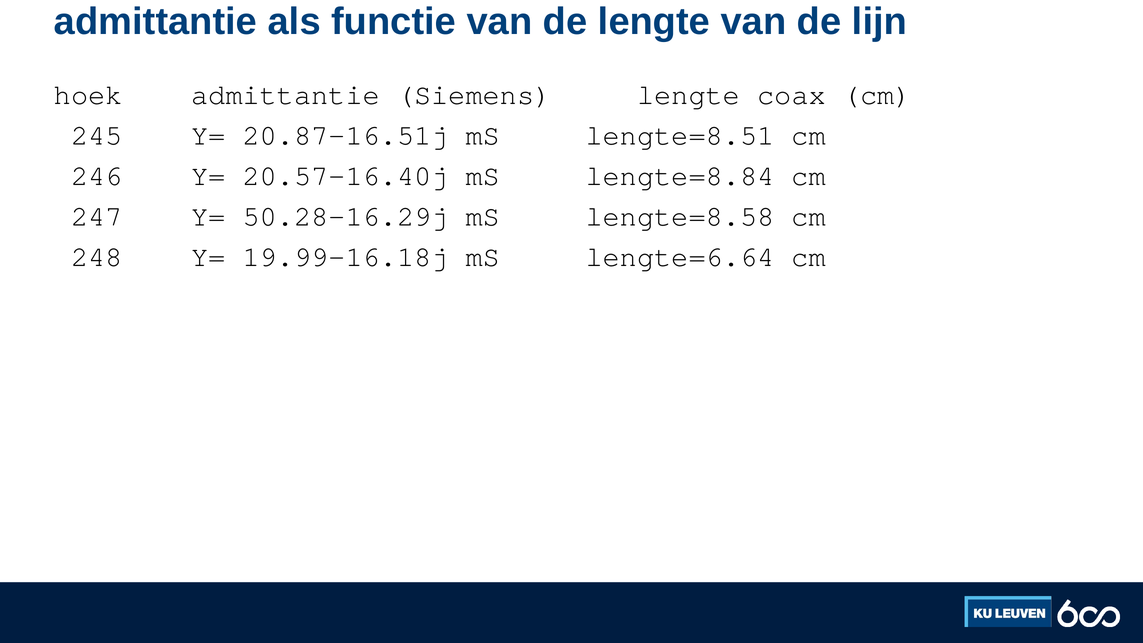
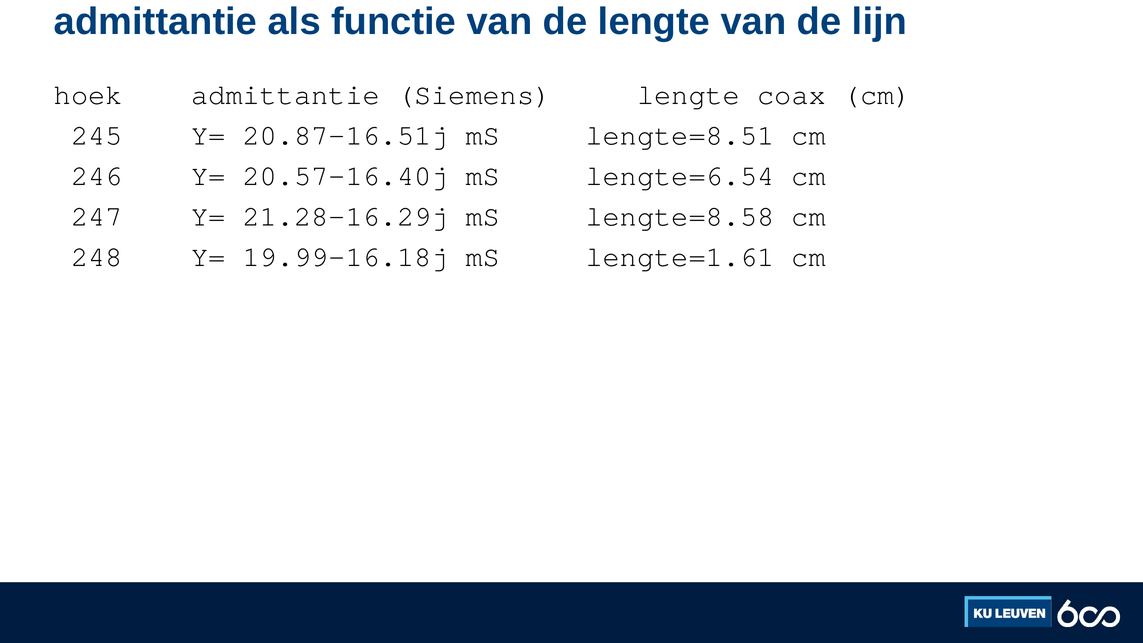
lengte=8.84: lengte=8.84 -> lengte=6.54 (680, 176)
50.28-16.29j: 50.28-16.29j -> 21.28-16.29j (346, 216)
lengte=6.64: lengte=6.64 -> lengte=1.61 (680, 257)
